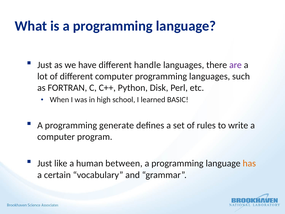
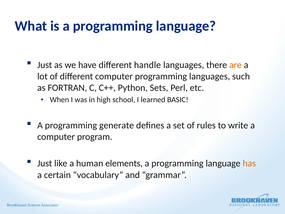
are colour: purple -> orange (235, 65)
Disk: Disk -> Sets (159, 88)
between: between -> elements (124, 163)
